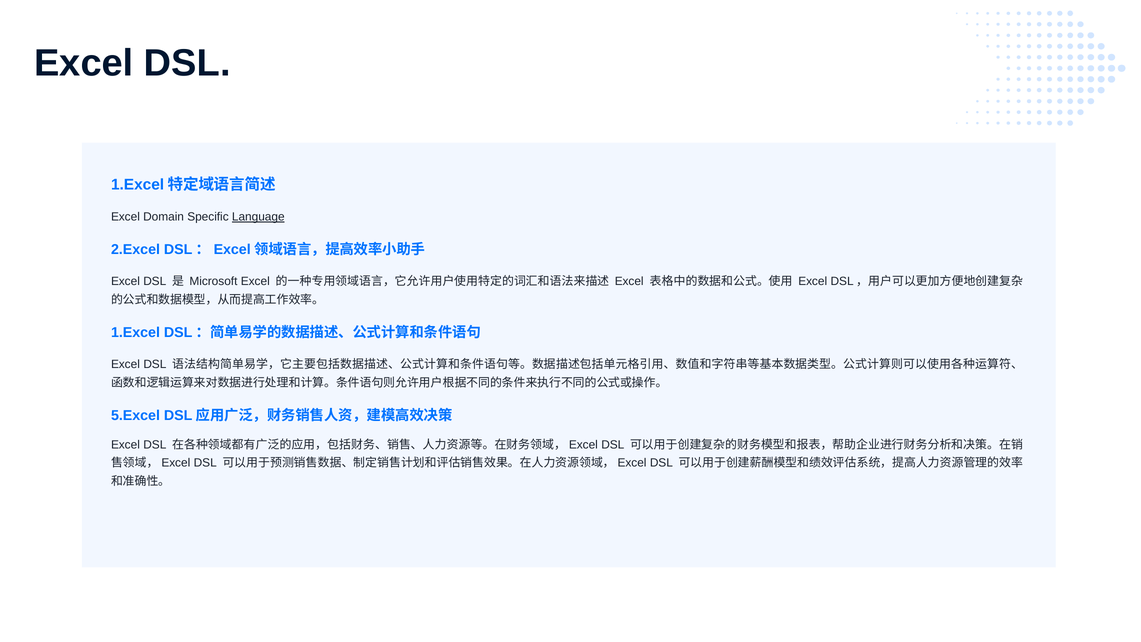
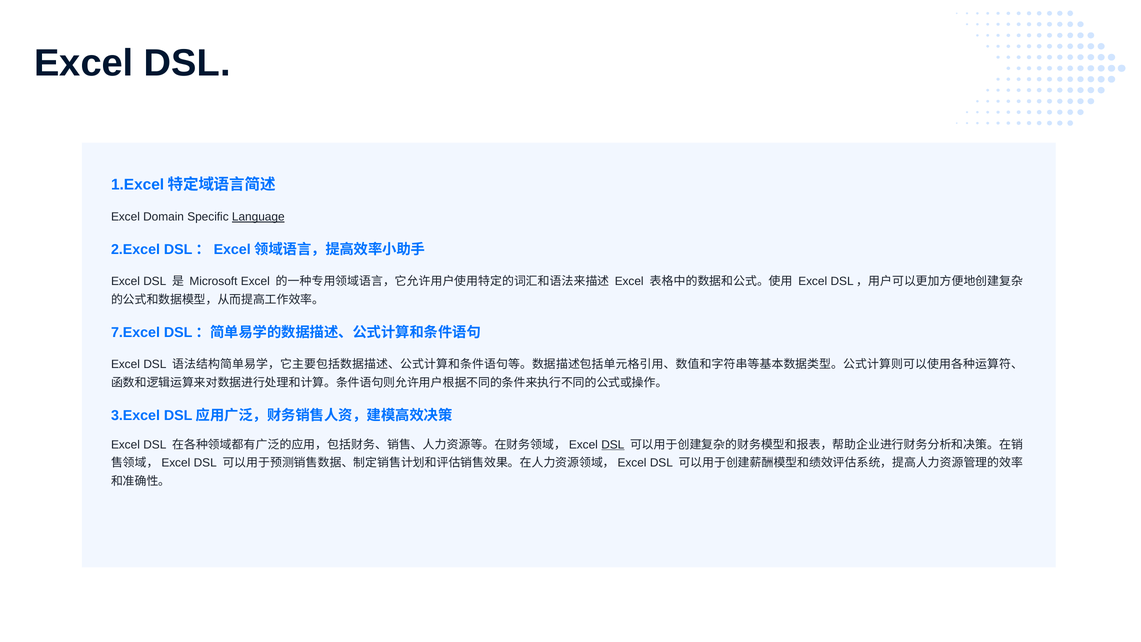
1.Excel: 1.Excel -> 7.Excel (135, 332)
5.Excel: 5.Excel -> 3.Excel (135, 415)
DSL underline: none -> present (613, 444)
